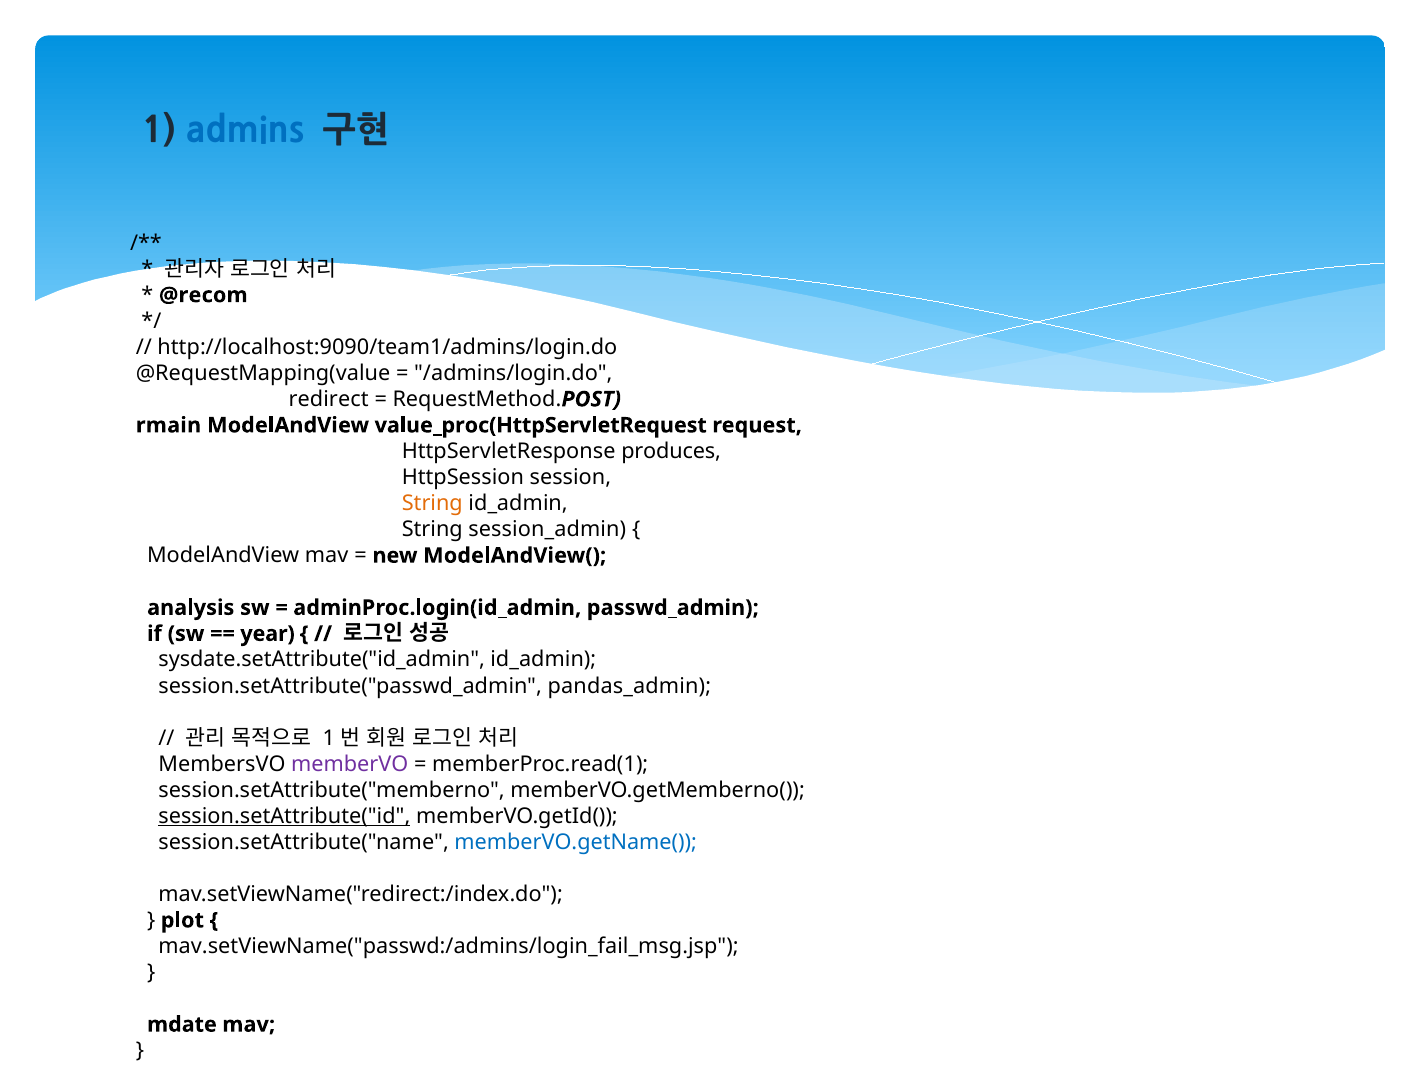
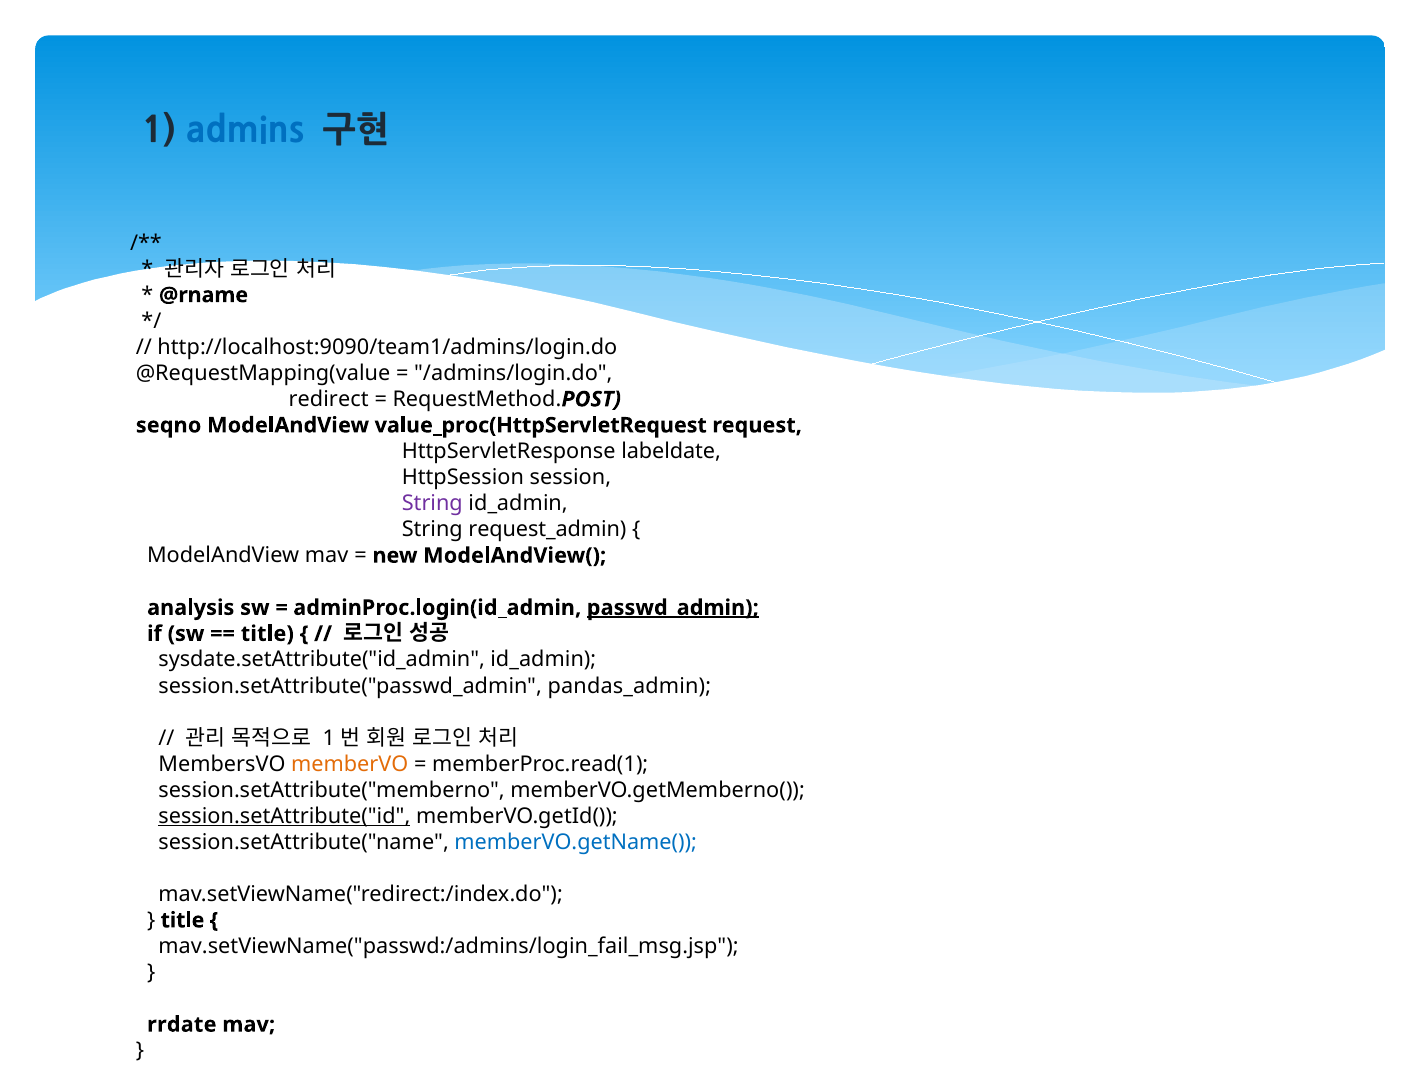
@recom: @recom -> @rname (204, 295)
rmain: rmain -> seqno (169, 425)
produces: produces -> labeldate (671, 451)
String colour: orange -> purple (432, 503)
session_admin: session_admin -> request_admin (547, 529)
passwd_admin underline: none -> present (673, 607)
year: year -> title (267, 633)
memberVO colour: purple -> orange (350, 763)
plot: plot -> title (183, 920)
mdate: mdate -> rrdate (182, 1024)
